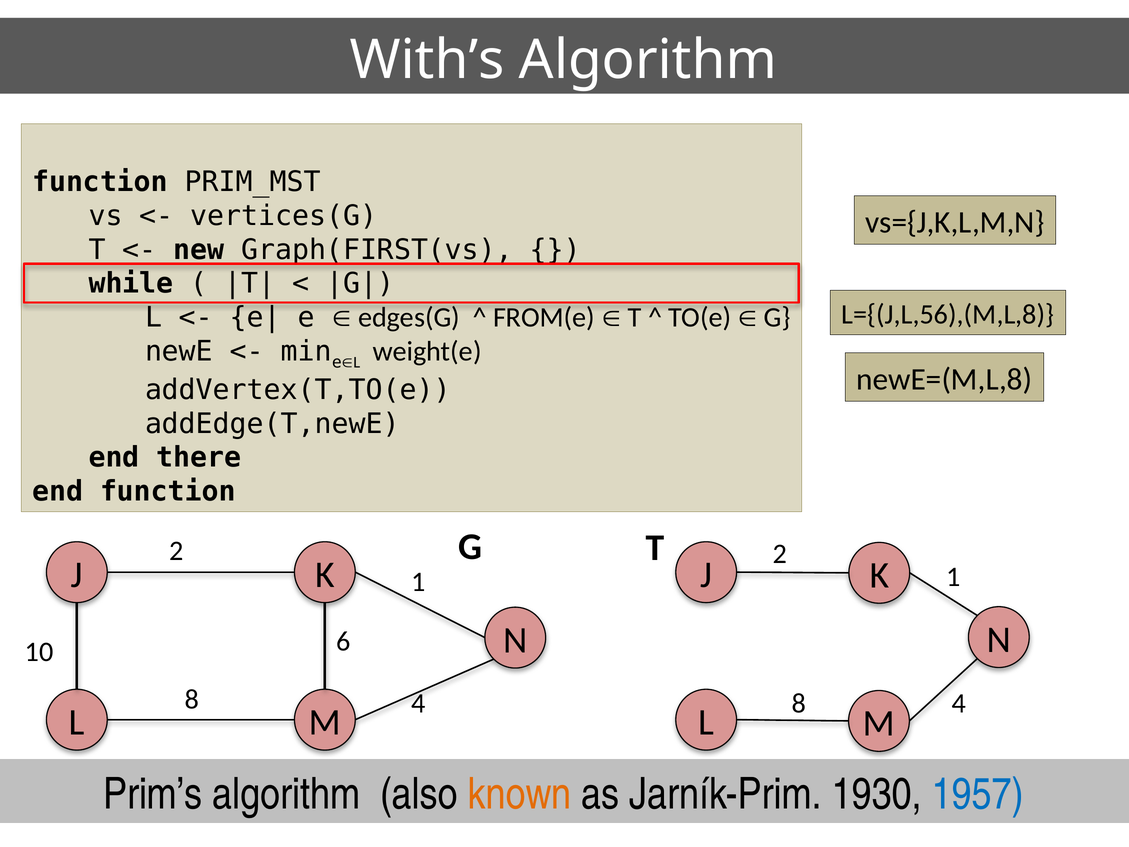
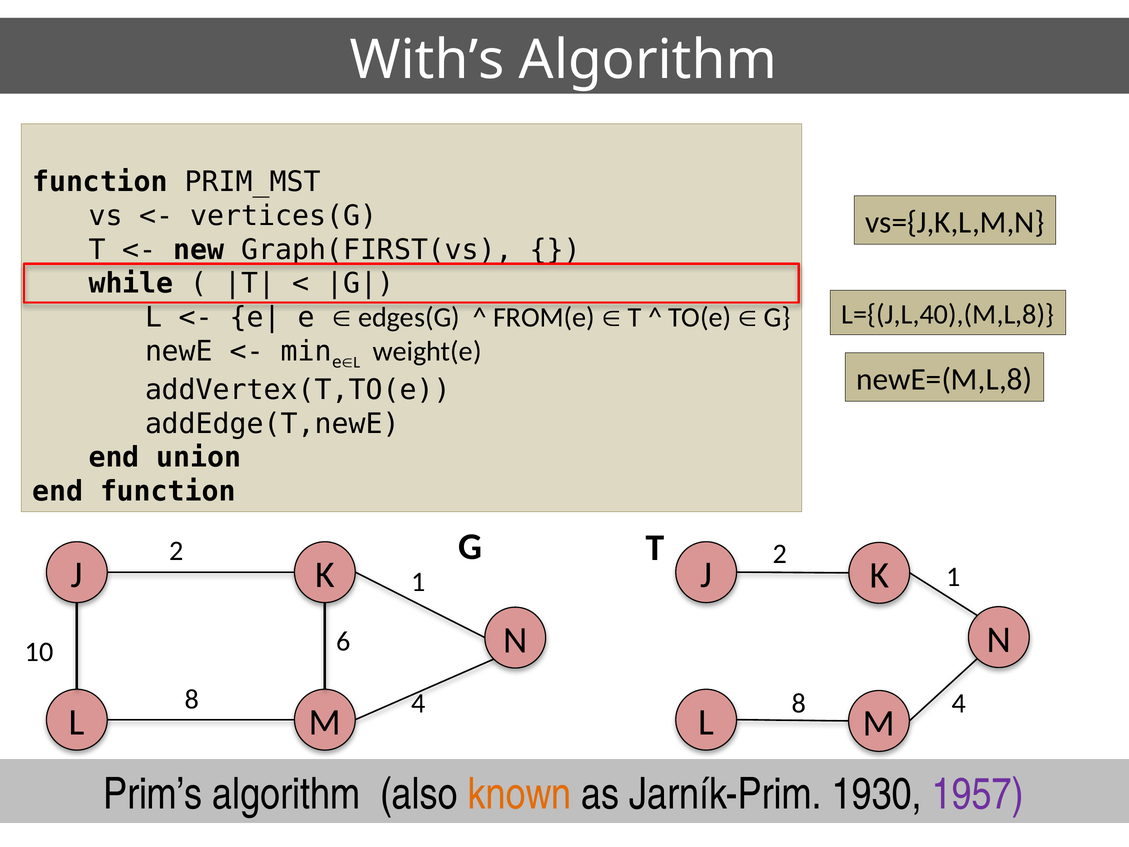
L={(J,L,56),(M,L,8: L={(J,L,56),(M,L,8 -> L={(J,L,40),(M,L,8 (948, 314)
there: there -> union (199, 457)
1957 colour: blue -> purple (978, 794)
